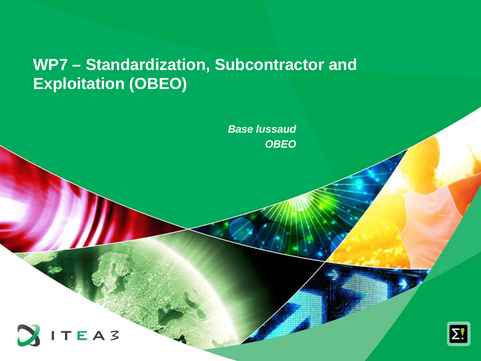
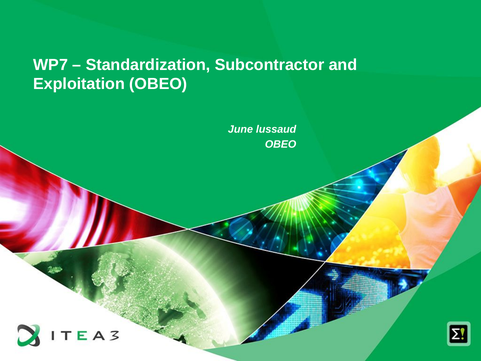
Base: Base -> June (240, 129)
